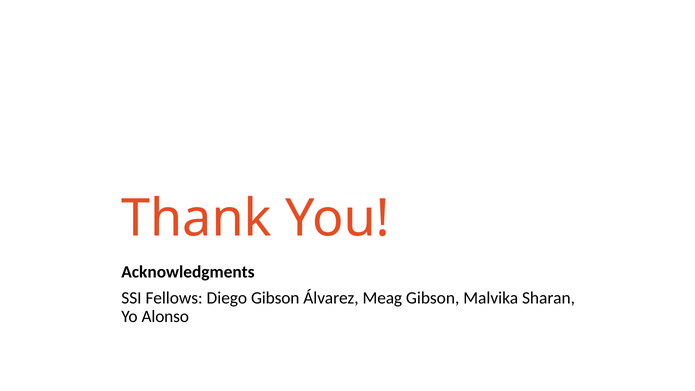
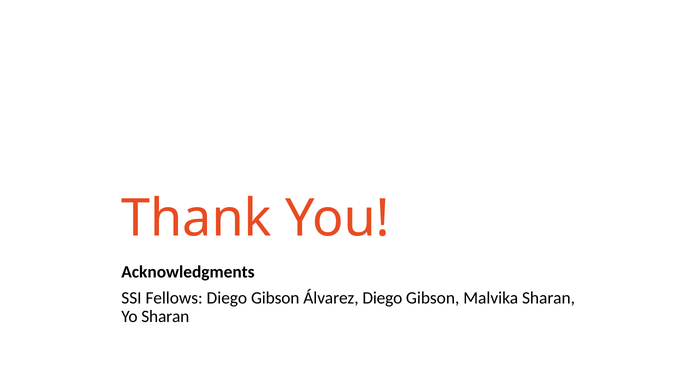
Álvarez Meag: Meag -> Diego (382, 298)
Yo Alonso: Alonso -> Sharan (165, 317)
